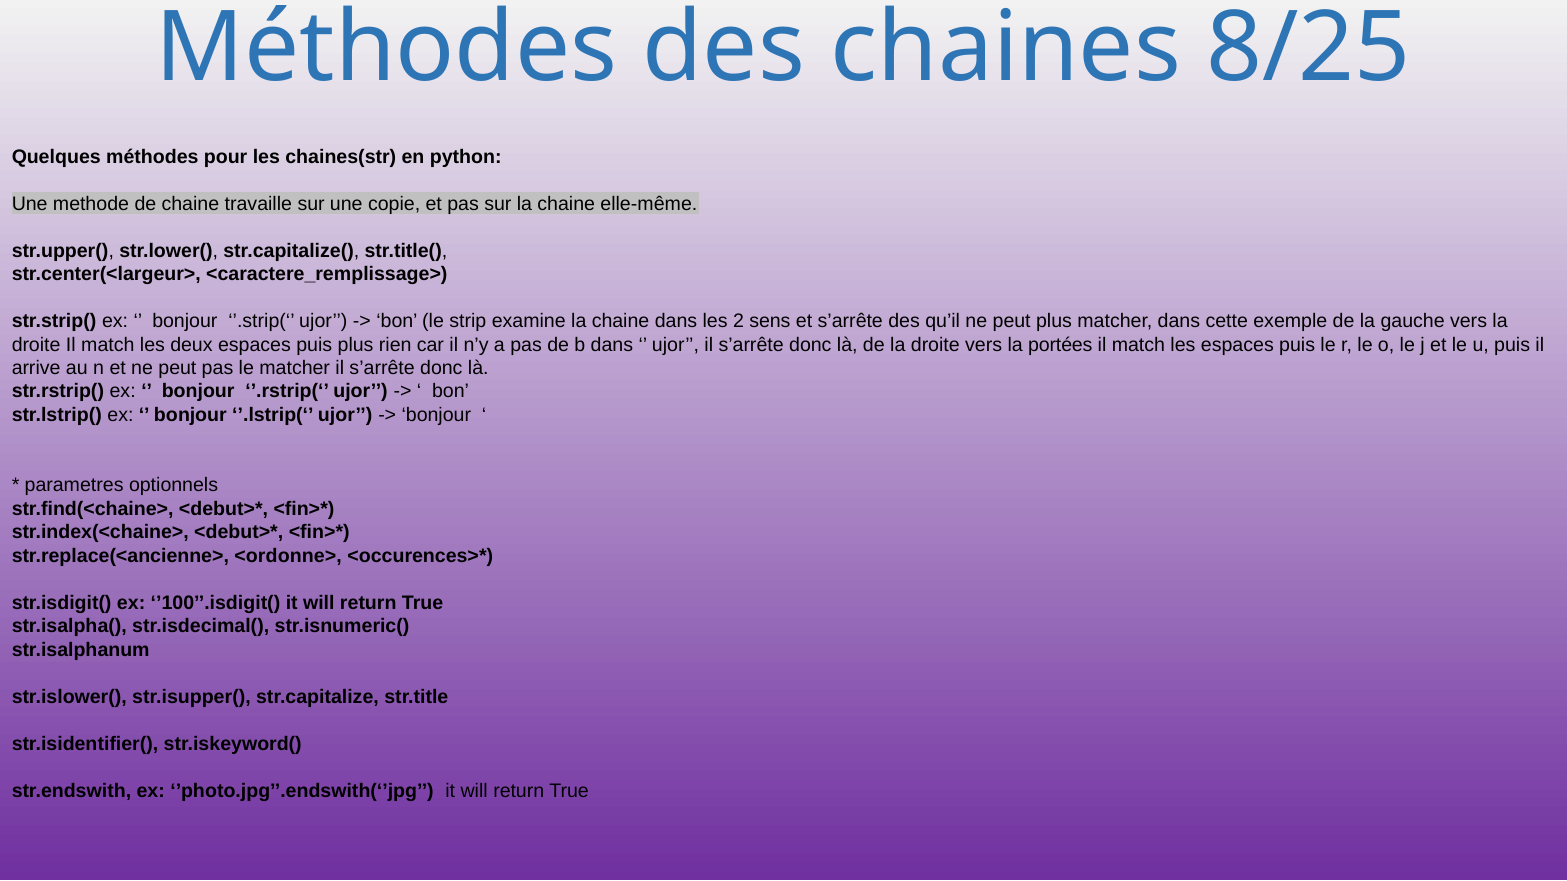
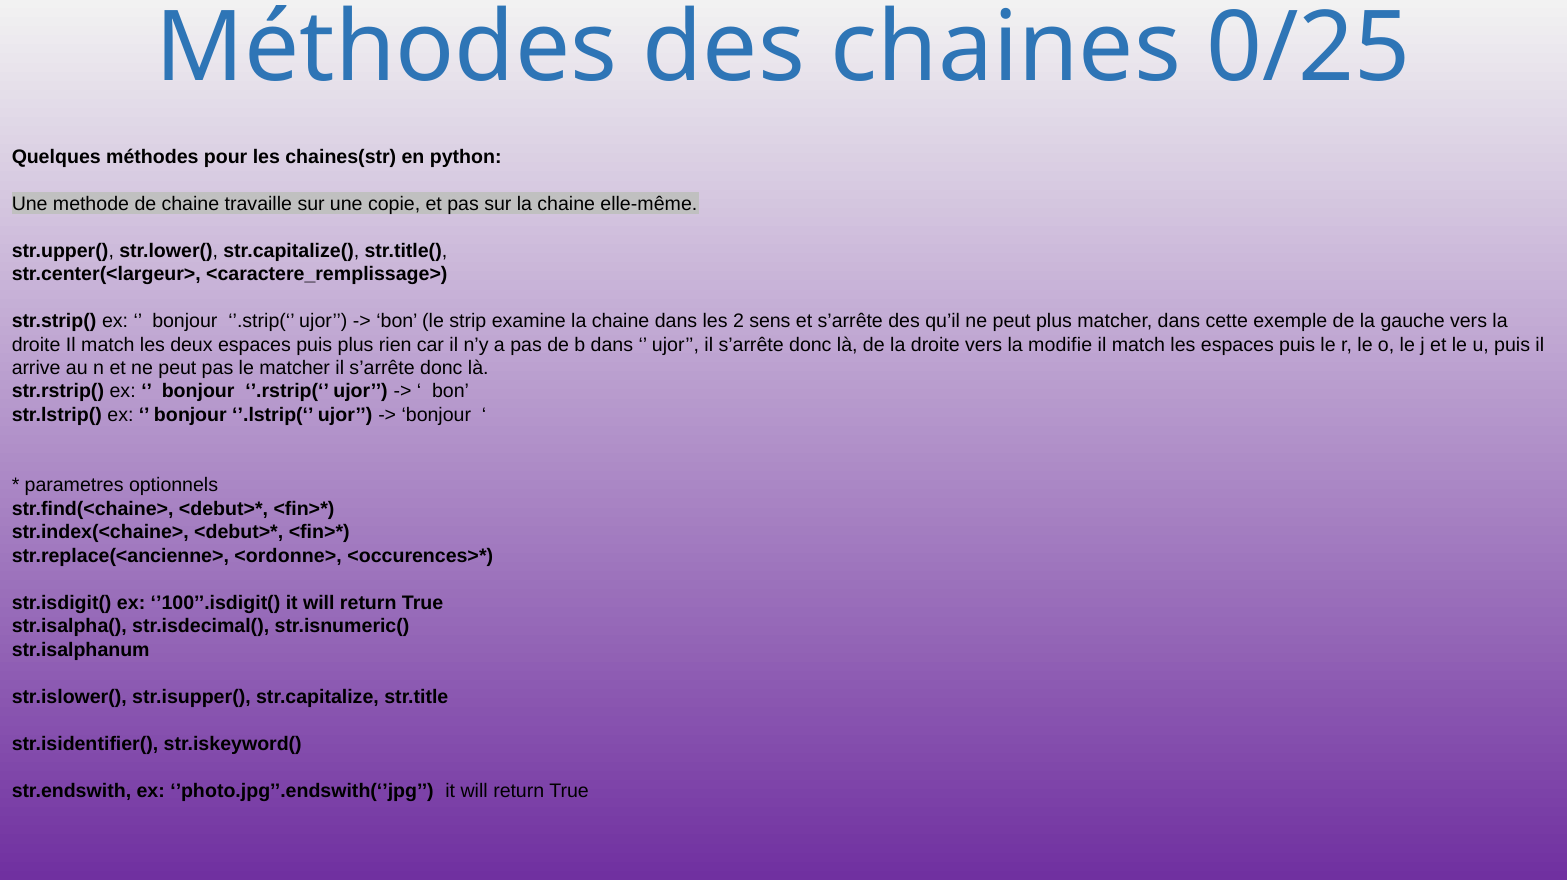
8/25: 8/25 -> 0/25 (1309, 48)
portées: portées -> modifie (1060, 345)
